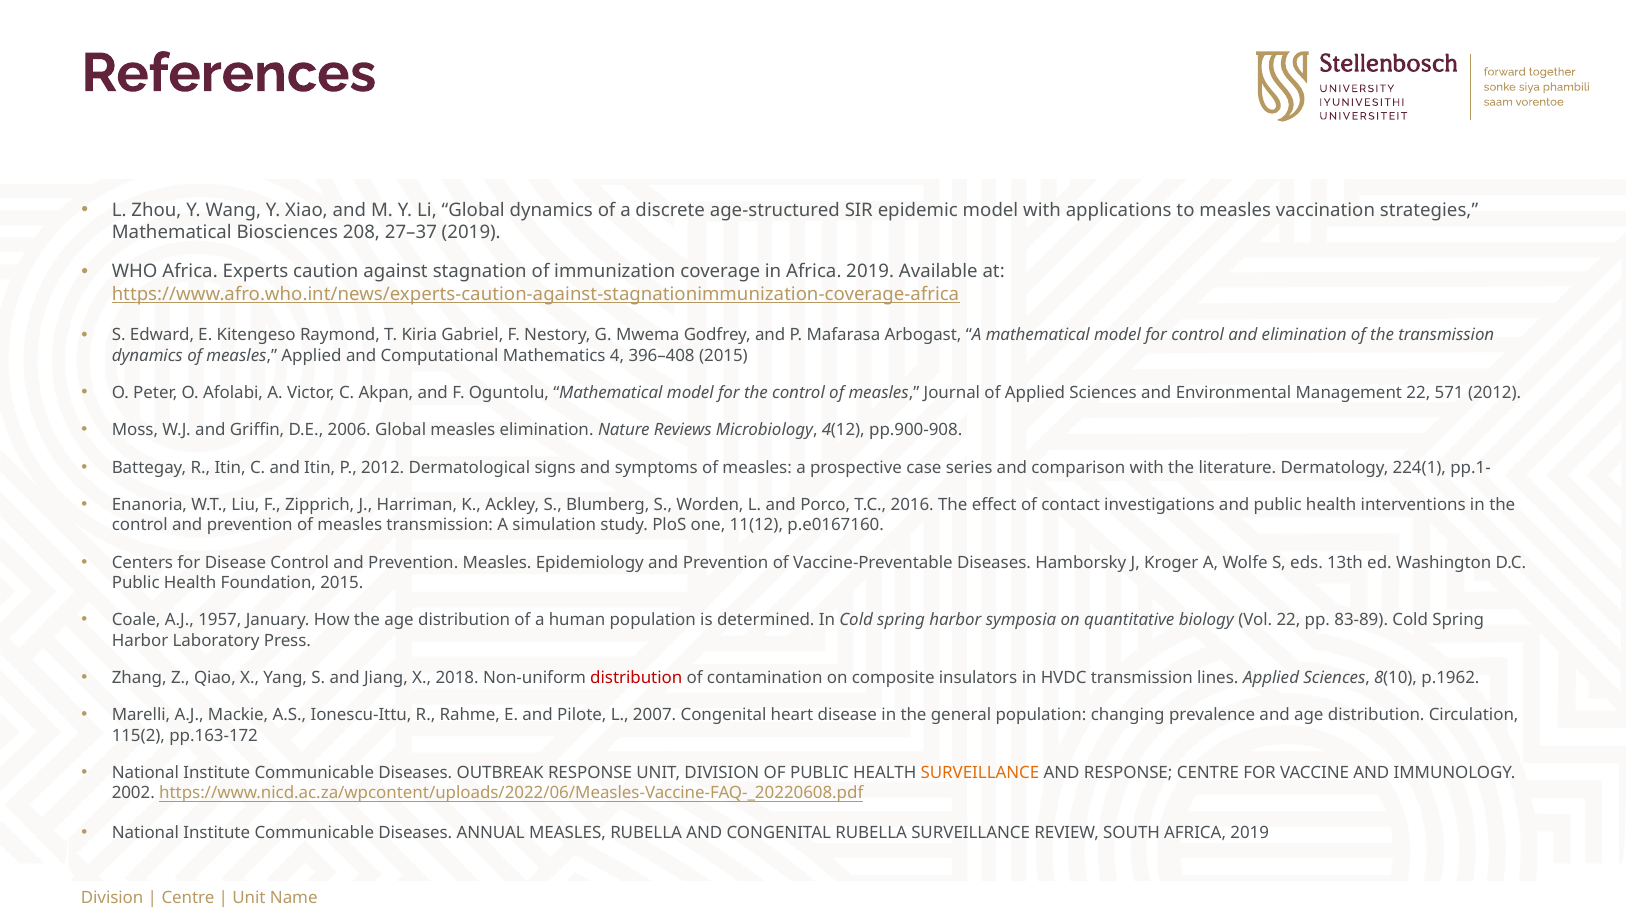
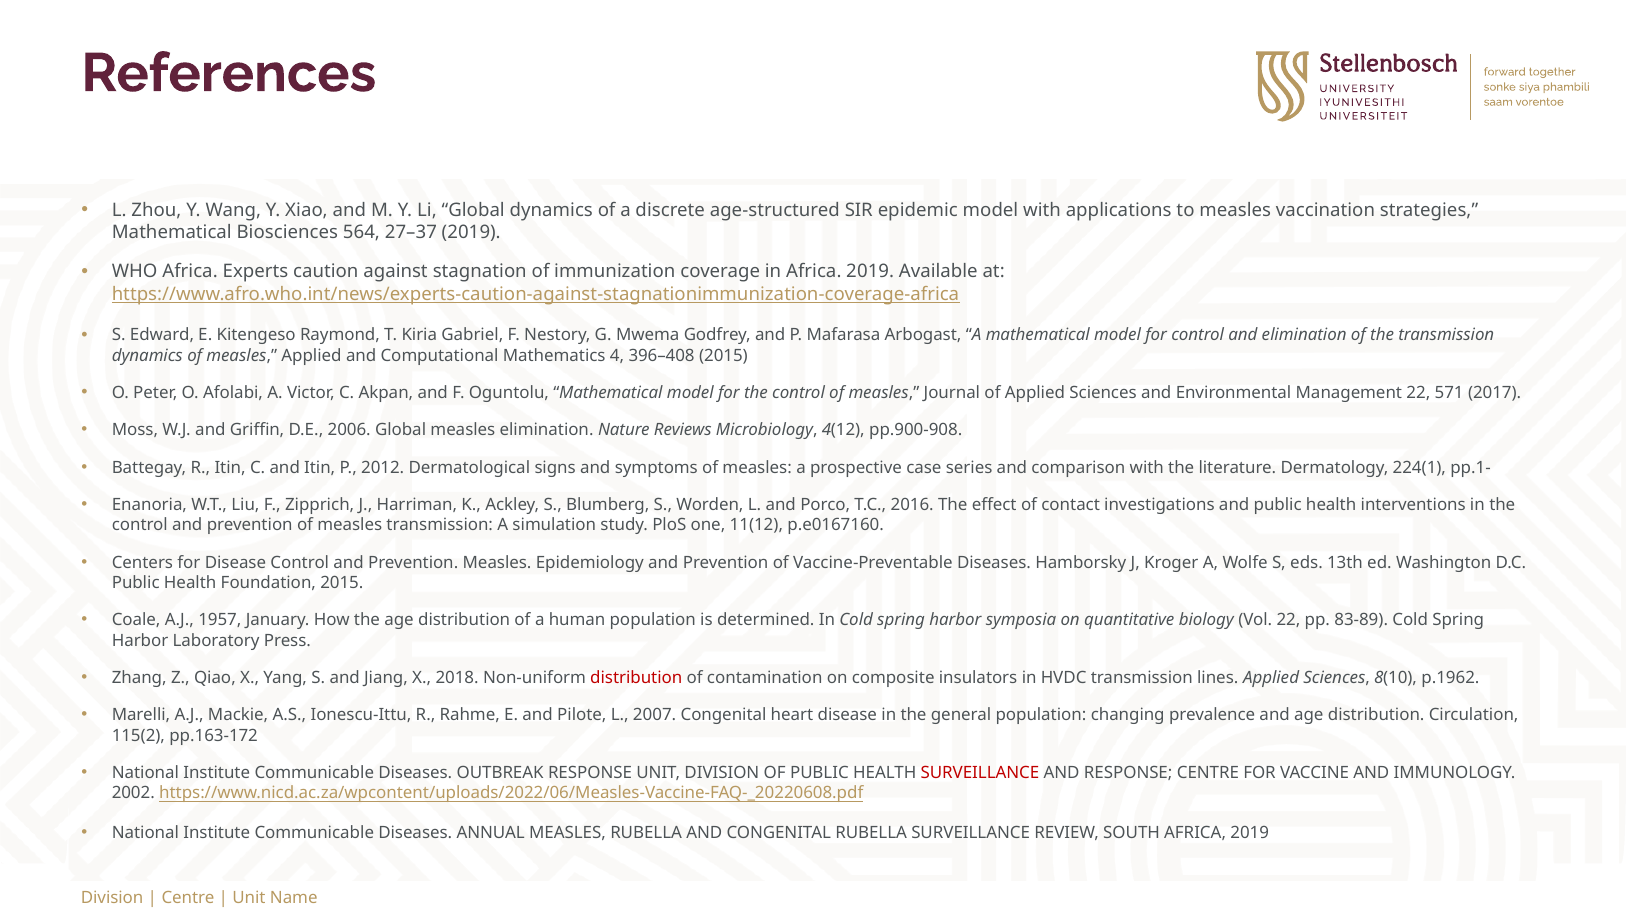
208: 208 -> 564 (361, 232)
571 2012: 2012 -> 2017 (1495, 393)
SURVEILLANCE colour: orange -> red (980, 773)
